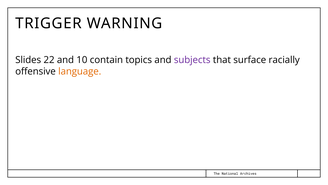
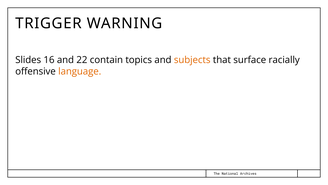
22: 22 -> 16 (49, 60)
10: 10 -> 22 (82, 60)
subjects colour: purple -> orange (192, 60)
